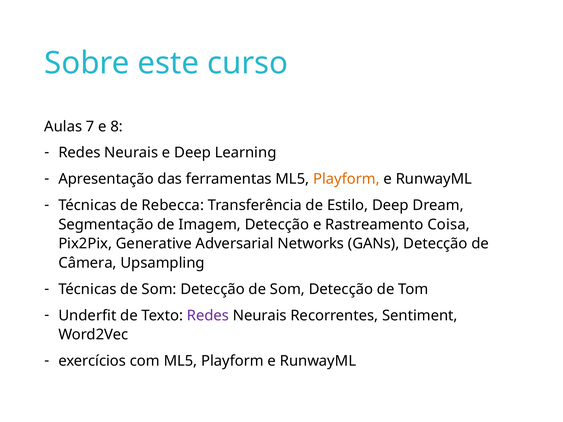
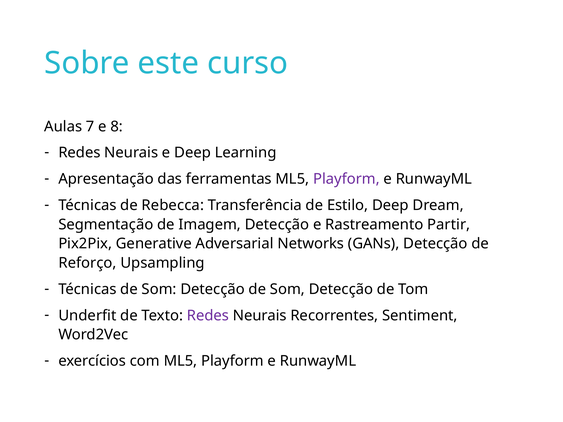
Playform colour: orange -> purple (346, 179)
Coisa: Coisa -> Partir (449, 225)
Câmera: Câmera -> Reforço (87, 263)
